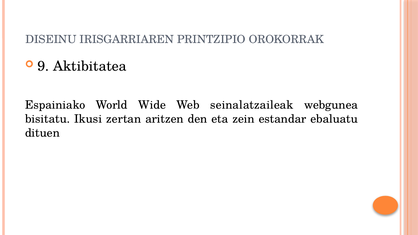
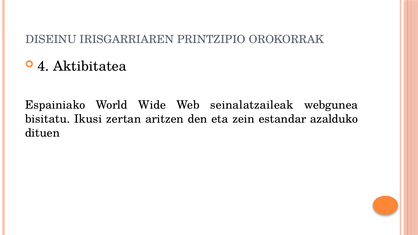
9: 9 -> 4 (43, 66)
ebaluatu: ebaluatu -> azalduko (334, 119)
